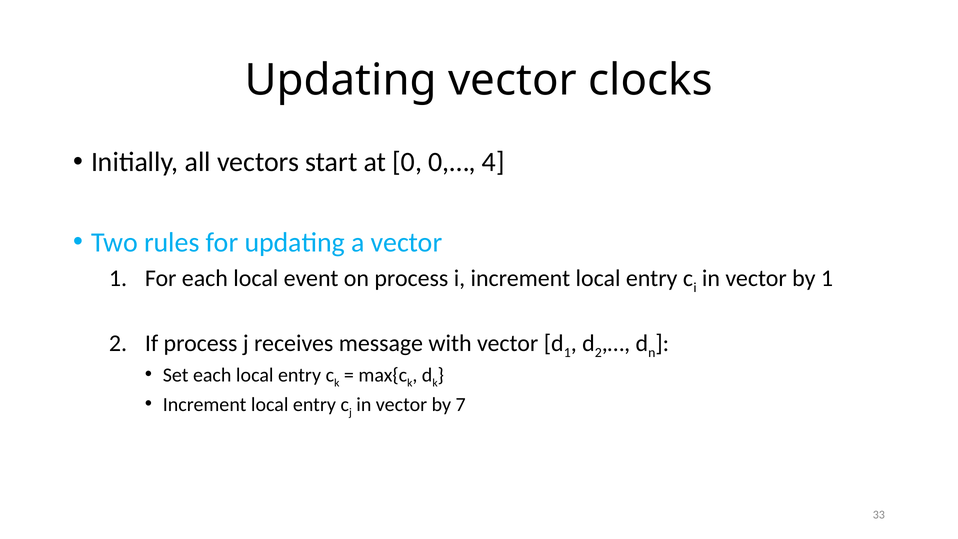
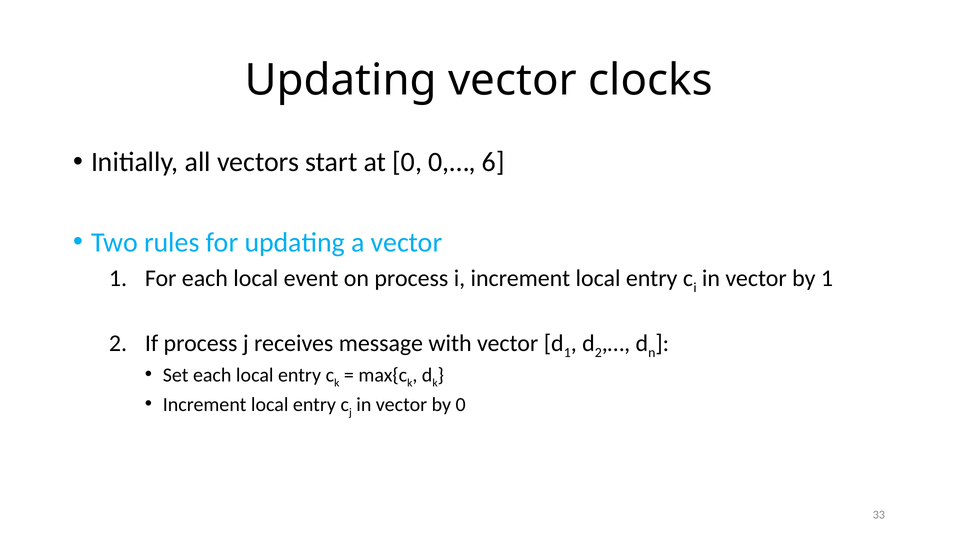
4: 4 -> 6 (493, 162)
by 7: 7 -> 0 (461, 405)
